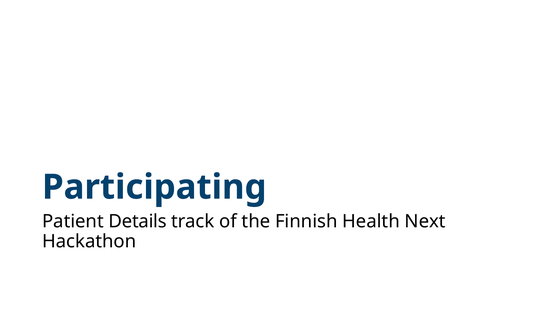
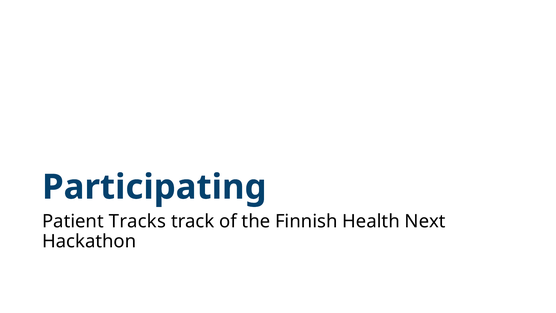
Details: Details -> Tracks (137, 221)
